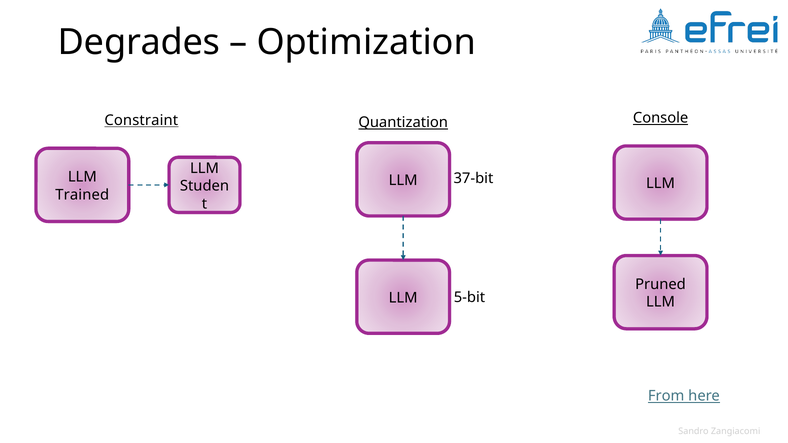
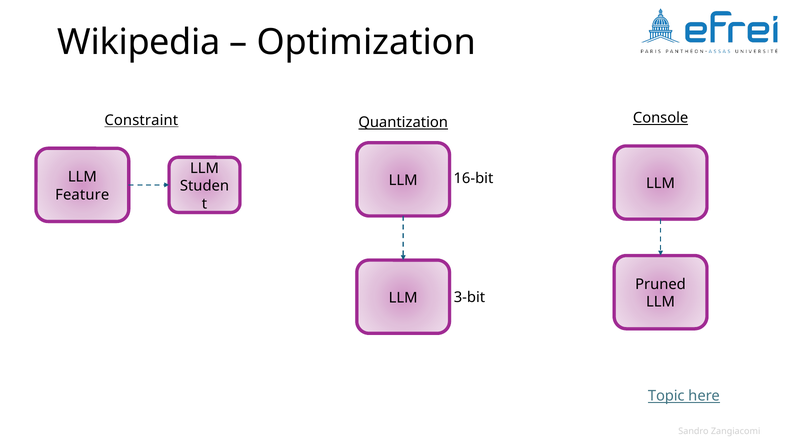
Degrades: Degrades -> Wikipedia (139, 42)
37-bit: 37-bit -> 16-bit (473, 178)
Trained: Trained -> Feature (82, 195)
5-bit: 5-bit -> 3-bit (469, 298)
From: From -> Topic (666, 396)
